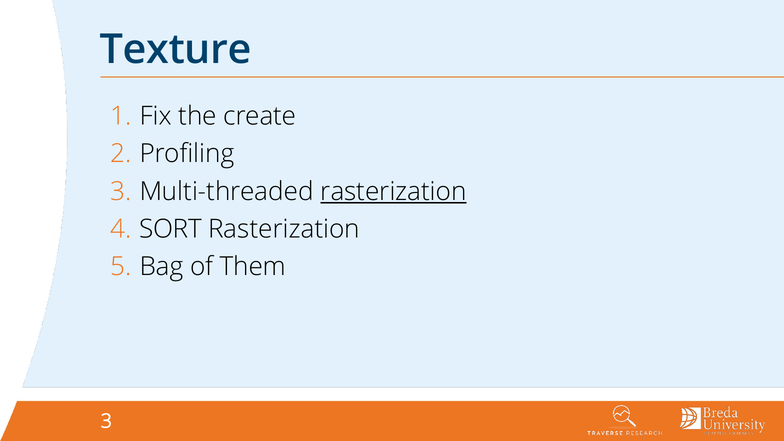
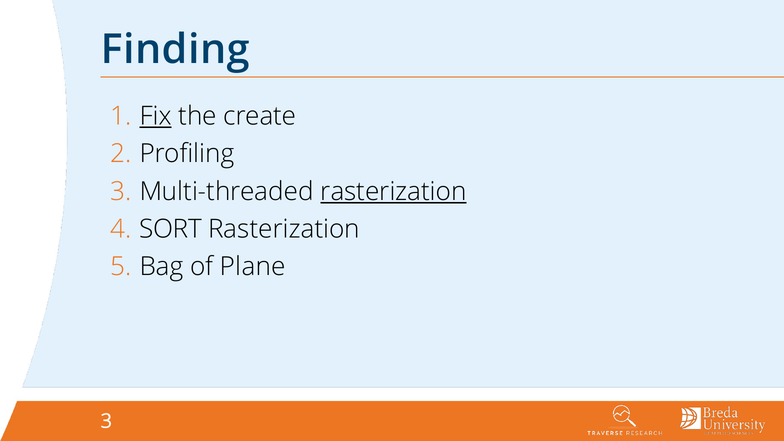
Texture: Texture -> Finding (175, 50)
Fix underline: none -> present (156, 116)
Them: Them -> Plane (253, 267)
